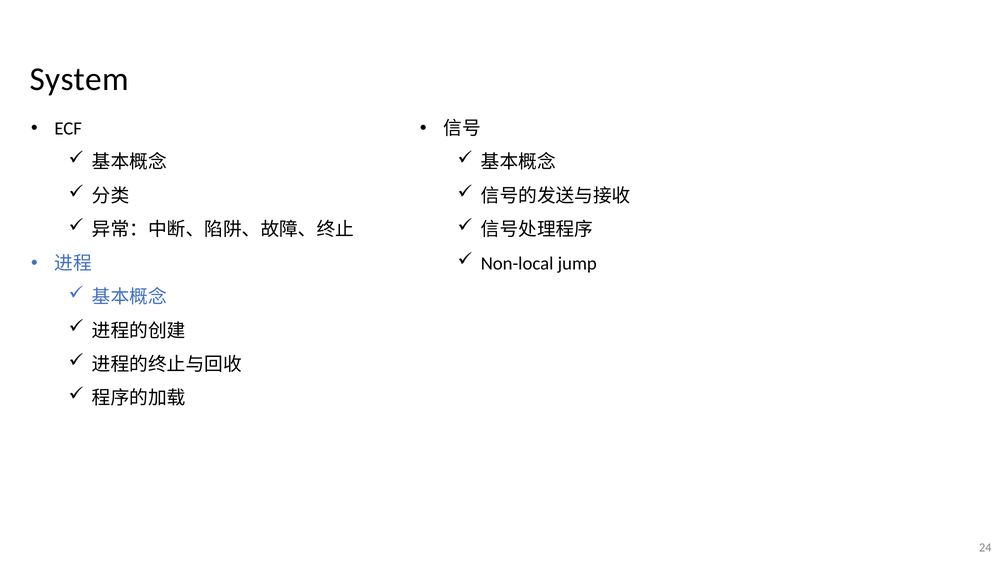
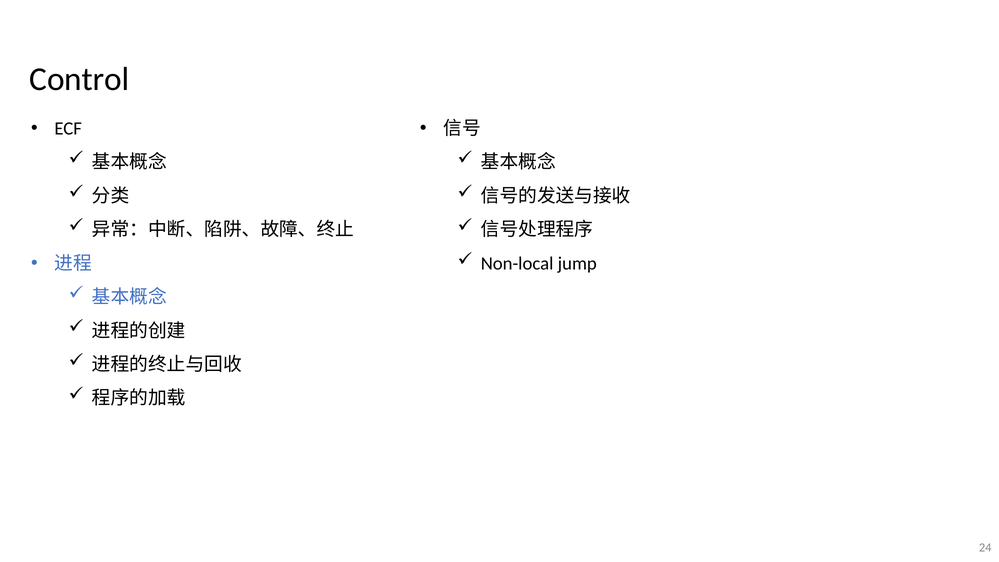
System: System -> Control (79, 79)
